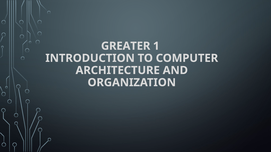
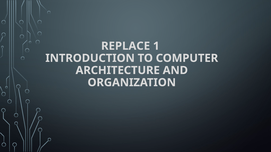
GREATER: GREATER -> REPLACE (126, 46)
